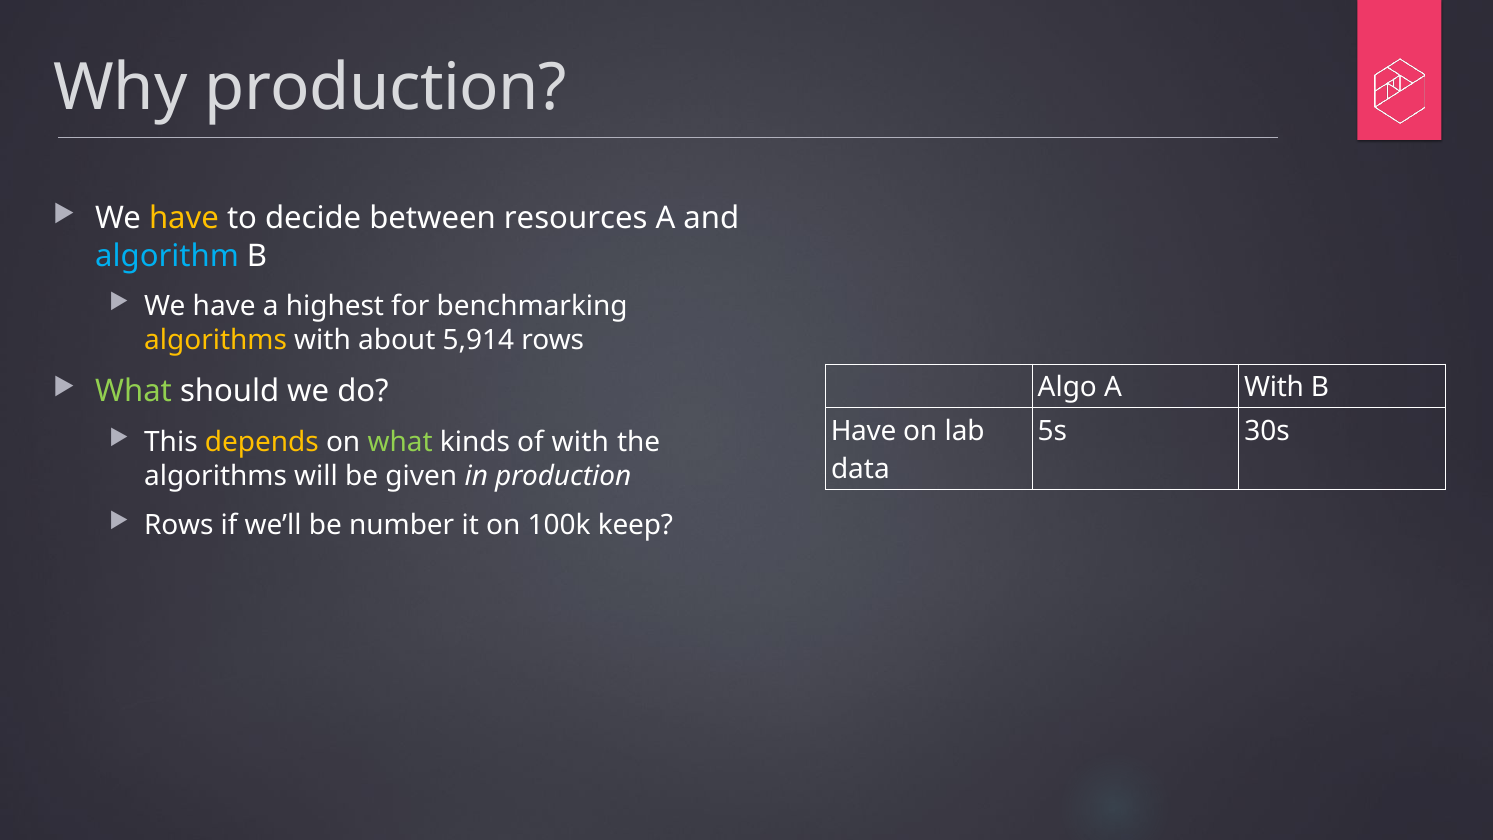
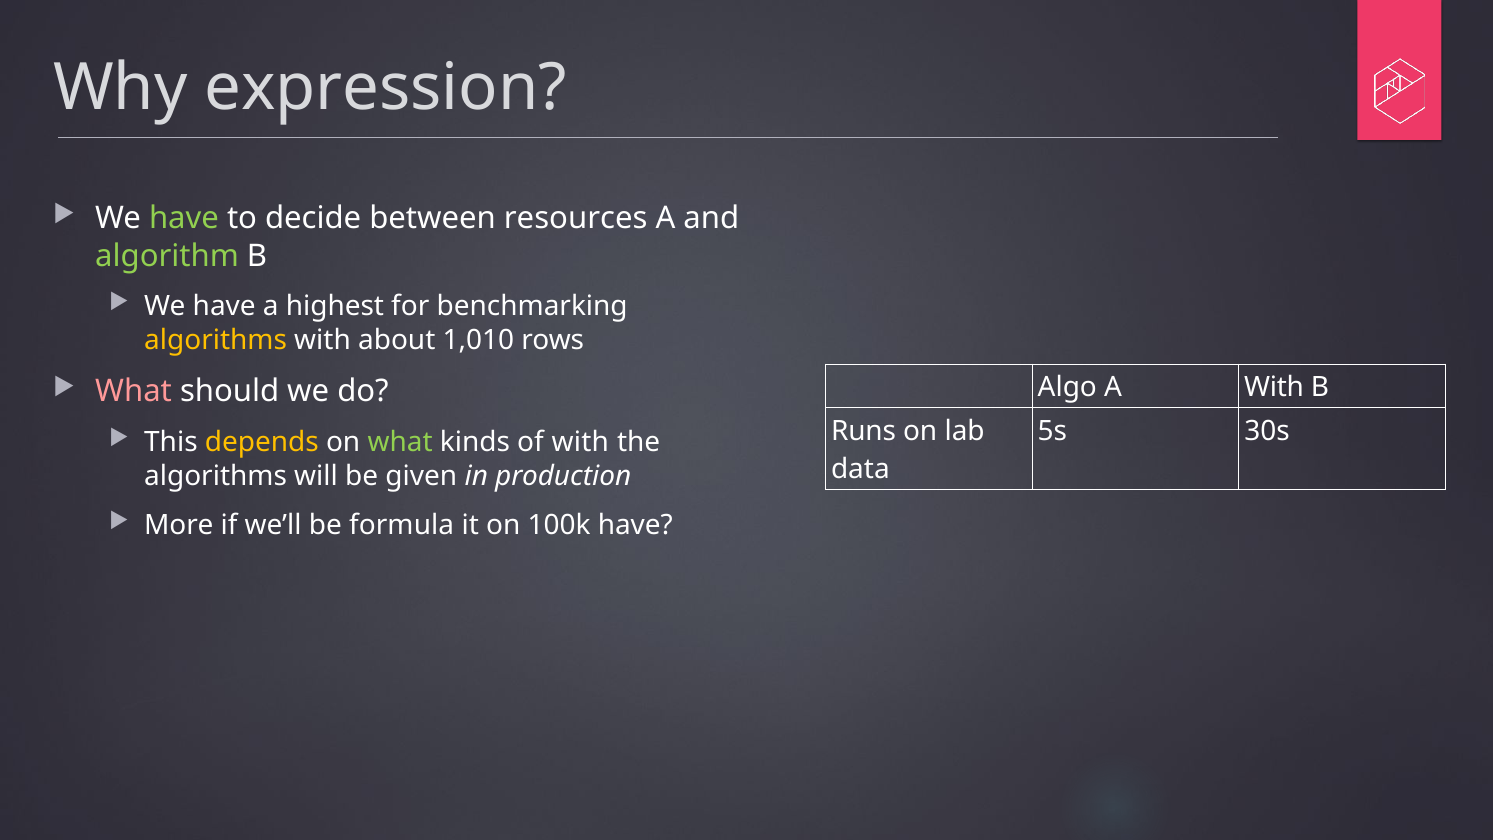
Why production: production -> expression (386, 88)
have colour: yellow -> light green (184, 218)
algorithm colour: light blue -> light green (167, 256)
5,914: 5,914 -> 1,010 (478, 340)
What colour: light green -> pink (134, 391)
Have: Have -> Runs (864, 431)
Rows: Rows -> More (179, 525)
number: number -> formula (402, 525)
100k keep: keep -> have (635, 525)
